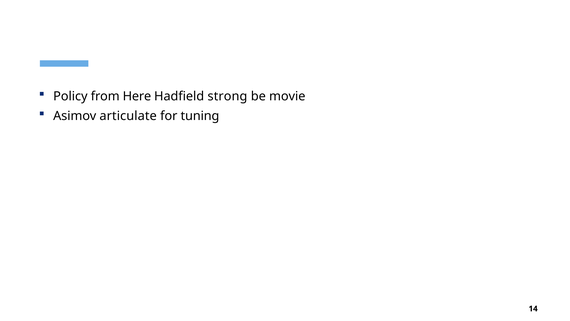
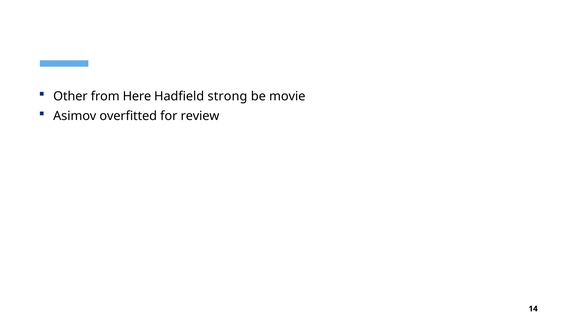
Policy: Policy -> Other (70, 96)
articulate: articulate -> overfitted (128, 116)
tuning: tuning -> review (200, 116)
